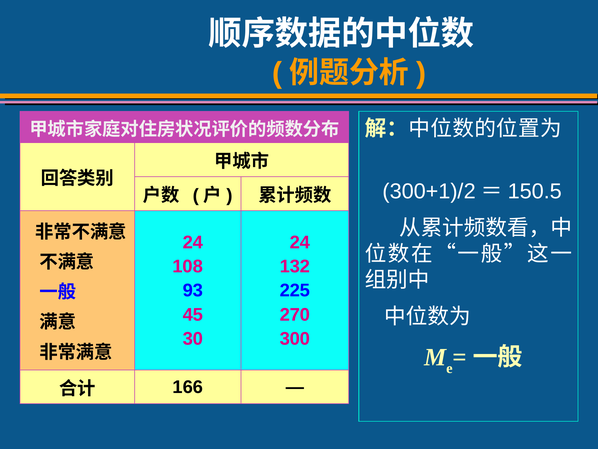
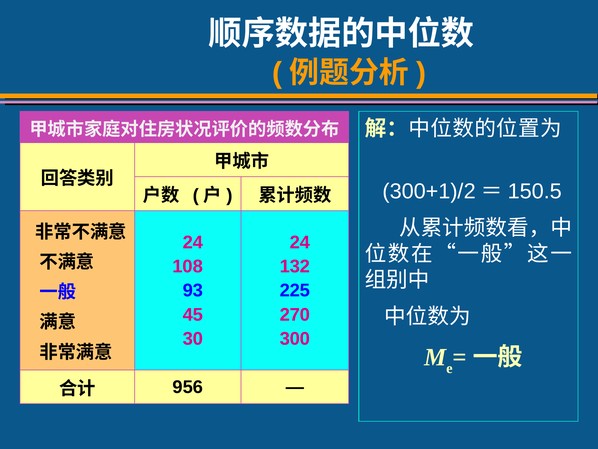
166: 166 -> 956 (188, 387)
